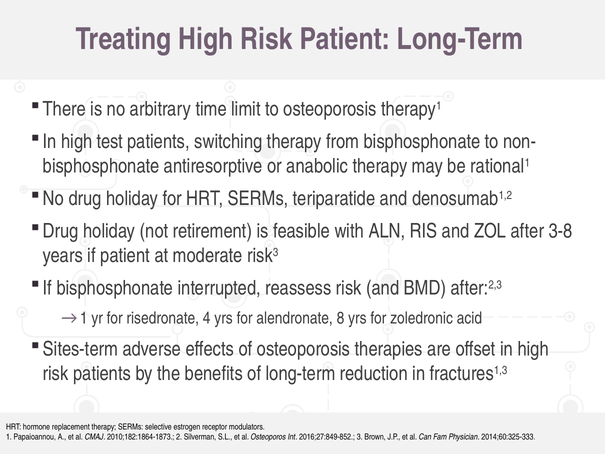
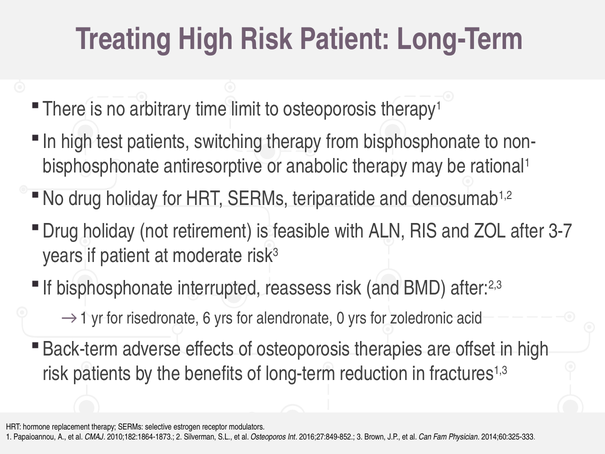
3-8: 3-8 -> 3-7 (561, 231)
4: 4 -> 6 (207, 318)
8: 8 -> 0 (340, 318)
Sites-term: Sites-term -> Back-term (80, 349)
